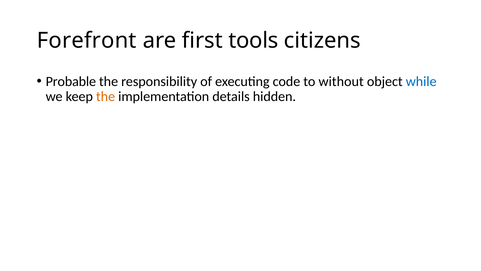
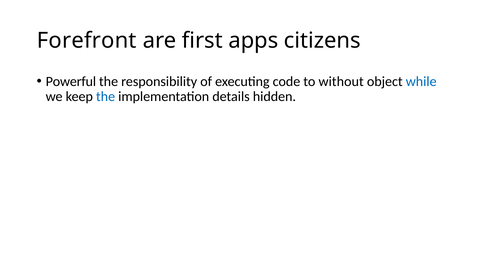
tools: tools -> apps (253, 40)
Probable: Probable -> Powerful (71, 81)
the colour: orange -> blue (106, 96)
